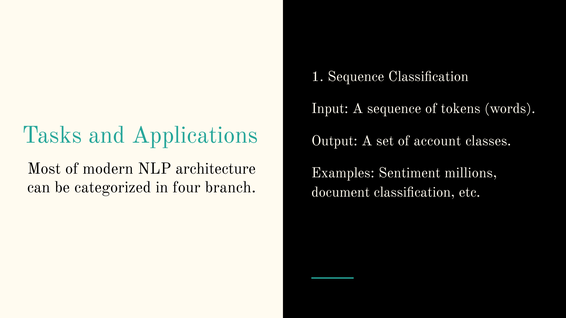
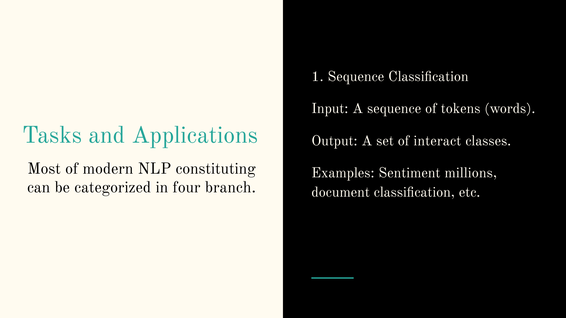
account: account -> interact (437, 141)
architecture: architecture -> constituting (216, 169)
